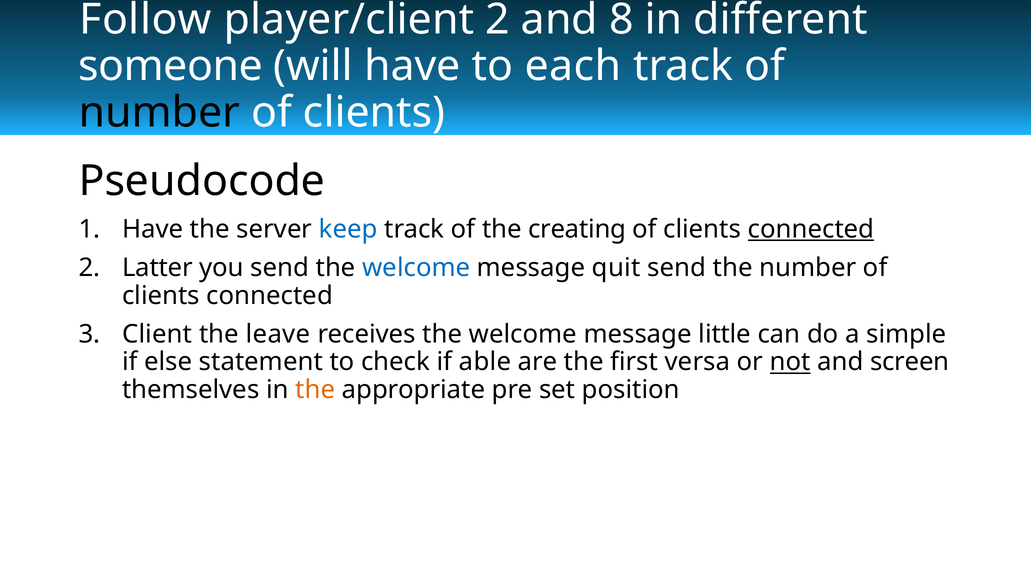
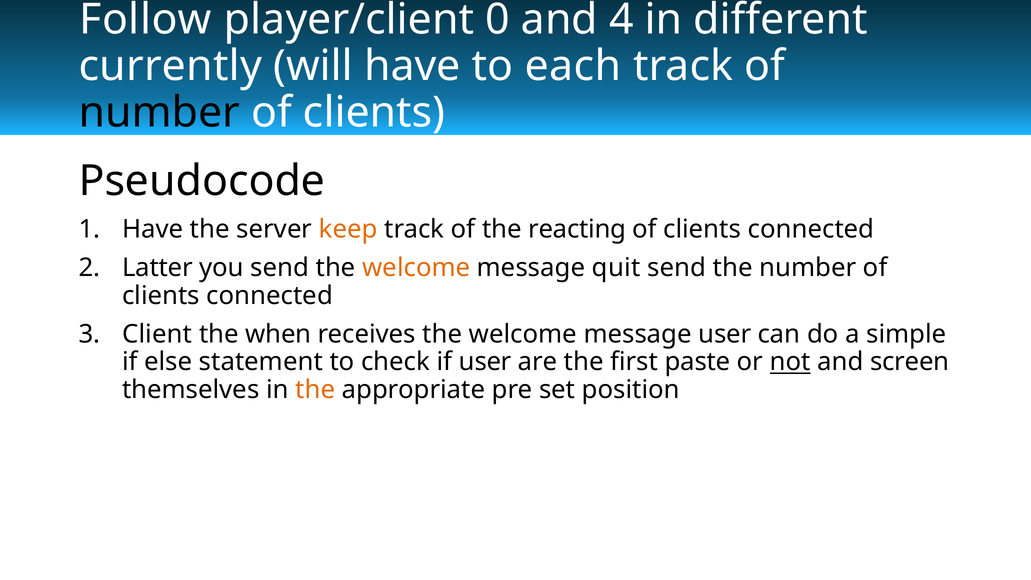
player/client 2: 2 -> 0 (498, 20)
8: 8 -> 4 (621, 20)
someone: someone -> currently (170, 66)
keep colour: blue -> orange (348, 229)
creating: creating -> reacting (577, 229)
connected underline: present -> none (811, 229)
welcome colour: blue -> orange (416, 268)
leave: leave -> when (278, 334)
message little: little -> user (725, 334)
if able: able -> user (485, 362)
versa: versa -> paste (698, 362)
